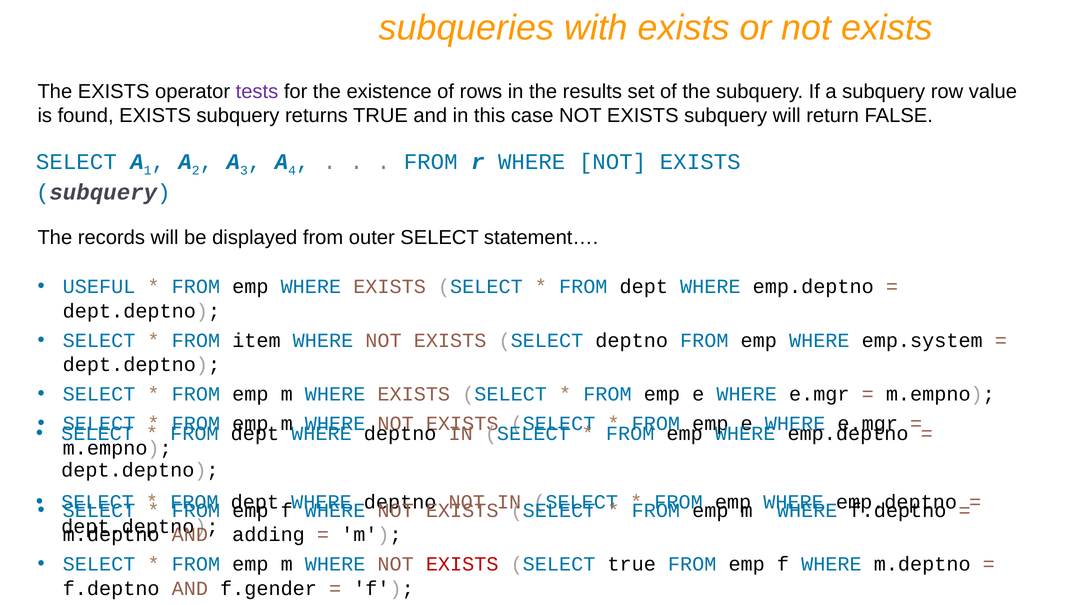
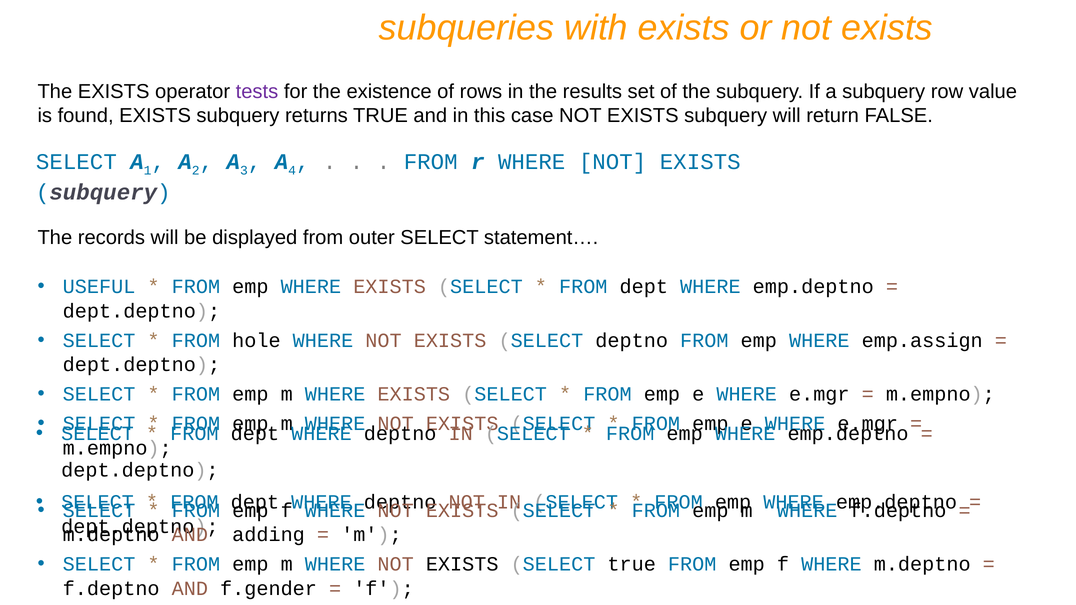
item: item -> hole (256, 341)
emp.system: emp.system -> emp.assign (922, 341)
EXISTS colour: red -> black (462, 565)
